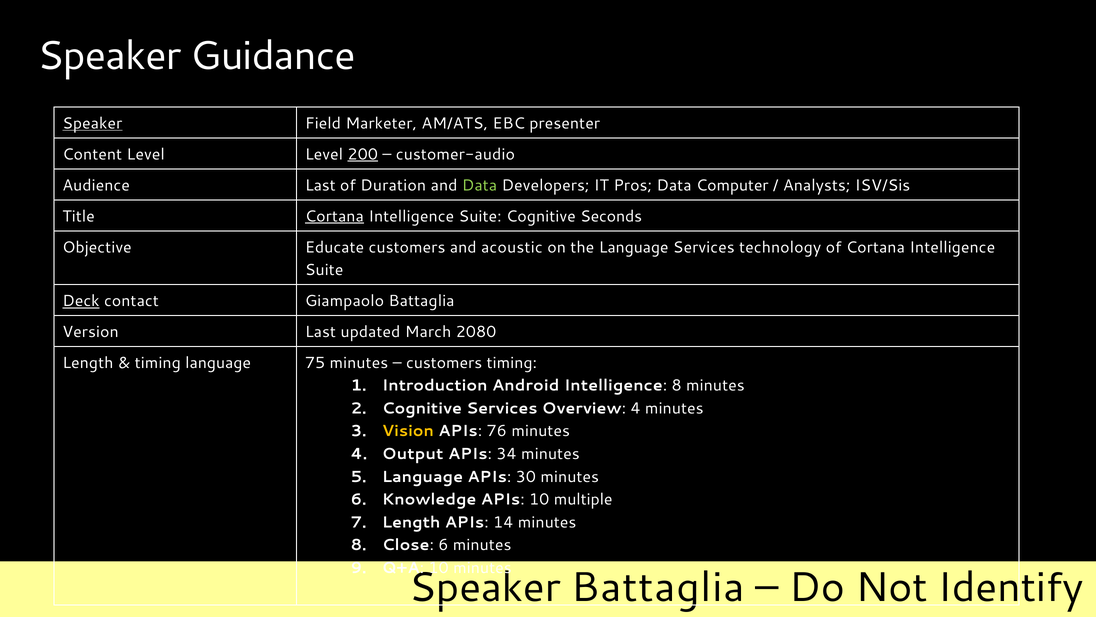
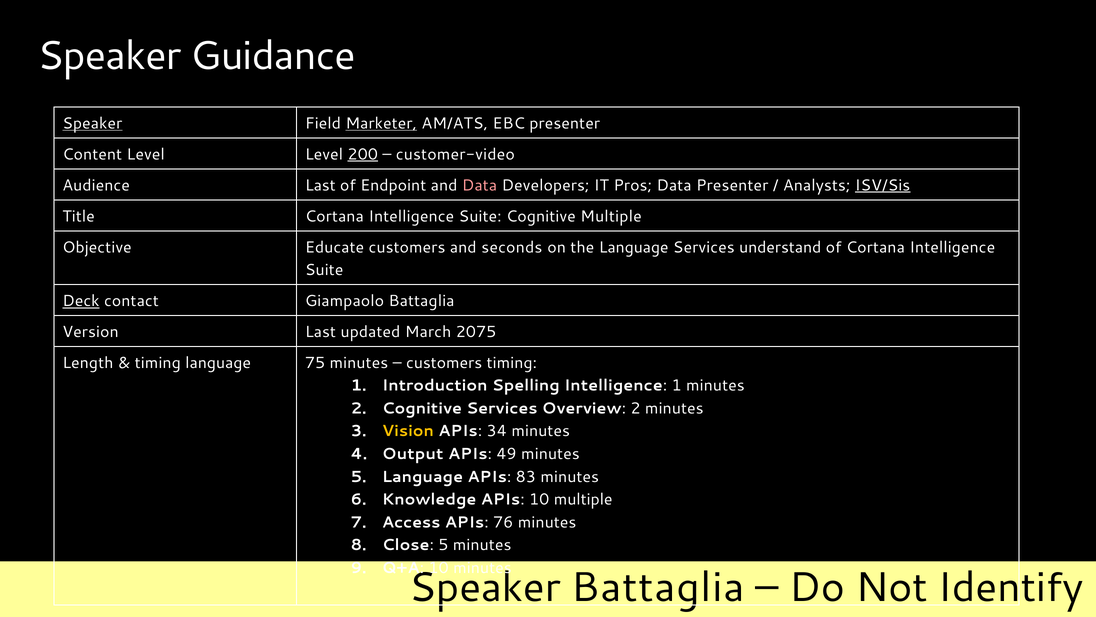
Marketer underline: none -> present (381, 123)
customer-audio: customer-audio -> customer-video (455, 154)
Duration: Duration -> Endpoint (393, 185)
Data colour: light green -> pink (479, 185)
Data Computer: Computer -> Presenter (732, 185)
ISV/Sis underline: none -> present (883, 185)
Cortana underline: present -> none (334, 216)
Cognitive Seconds: Seconds -> Multiple (611, 216)
acoustic: acoustic -> seconds (512, 247)
technology: technology -> understand (780, 247)
2080: 2080 -> 2075 (476, 332)
Android: Android -> Spelling (526, 385)
Intelligence 8: 8 -> 1 (677, 385)
Overview 4: 4 -> 2 (636, 408)
76: 76 -> 34 (497, 431)
34: 34 -> 49 (506, 454)
30: 30 -> 83 (526, 476)
7 Length: Length -> Access (411, 522)
14: 14 -> 76 (503, 522)
Close 6: 6 -> 5 (443, 545)
